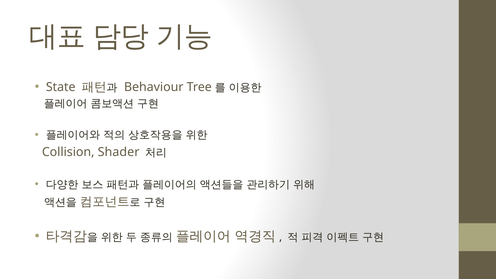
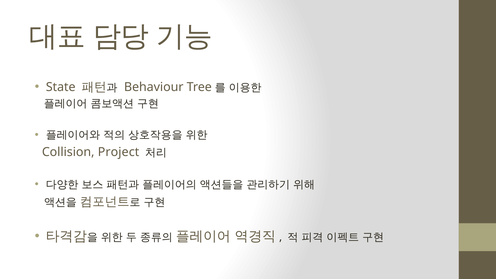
Shader: Shader -> Project (119, 152)
